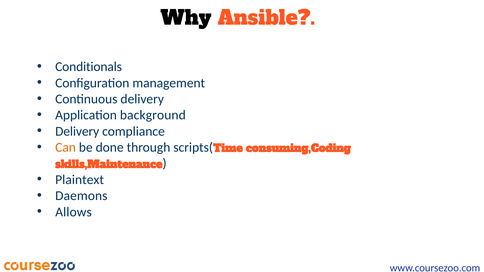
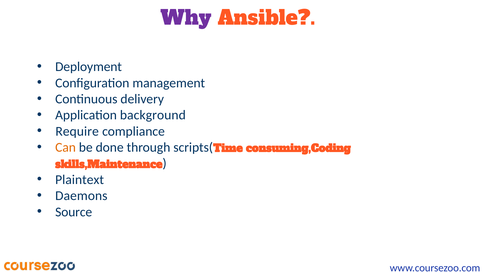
Why colour: black -> purple (186, 18)
Conditionals: Conditionals -> Deployment (89, 67)
Delivery: Delivery -> Require (77, 131)
Allows: Allows -> Source (74, 212)
